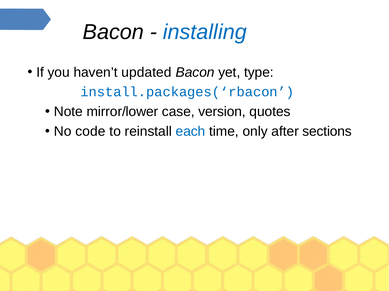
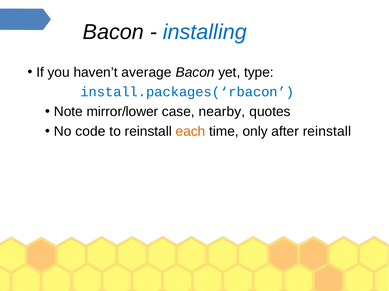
updated: updated -> average (147, 72)
version: version -> nearby (222, 112)
each colour: blue -> orange (190, 132)
after sections: sections -> reinstall (327, 132)
